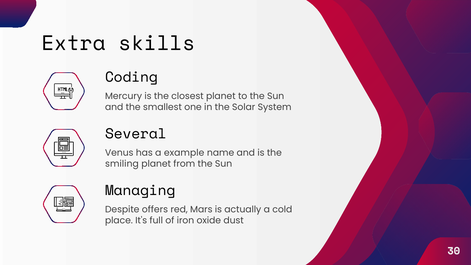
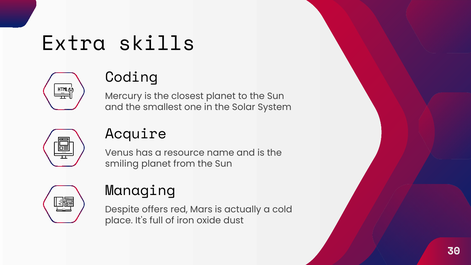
Several: Several -> Acquire (136, 134)
example: example -> resource (184, 153)
